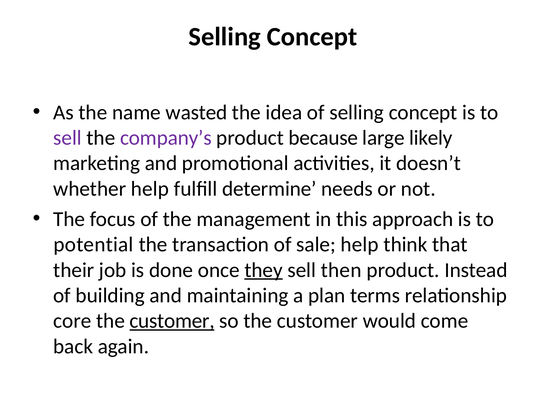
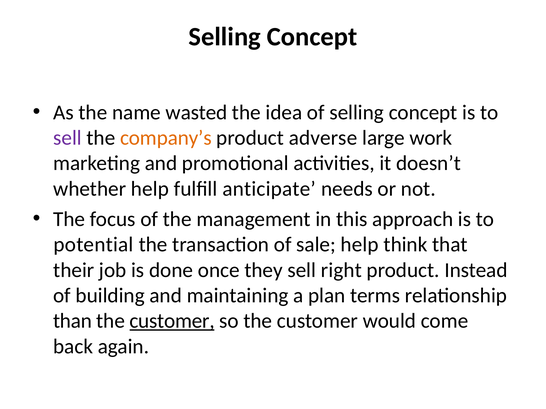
company’s colour: purple -> orange (166, 138)
because: because -> adverse (323, 138)
likely: likely -> work (431, 138)
determine: determine -> anticipate (269, 189)
they underline: present -> none (264, 270)
then: then -> right (341, 270)
core: core -> than (72, 321)
